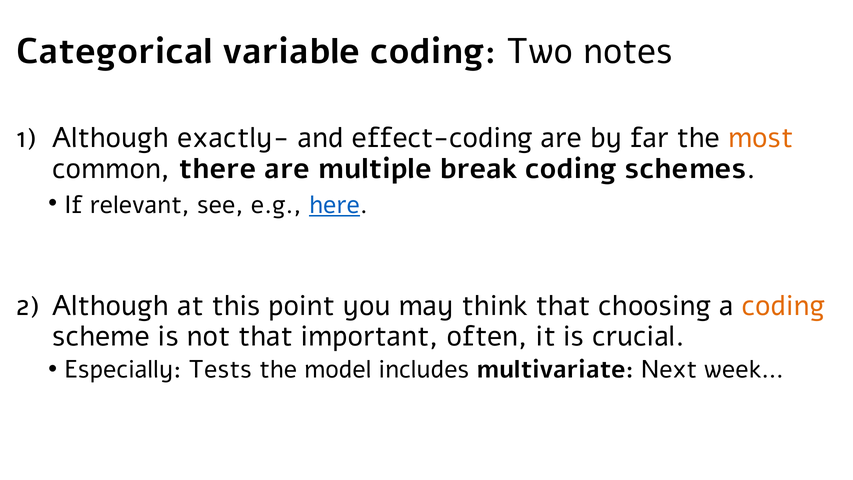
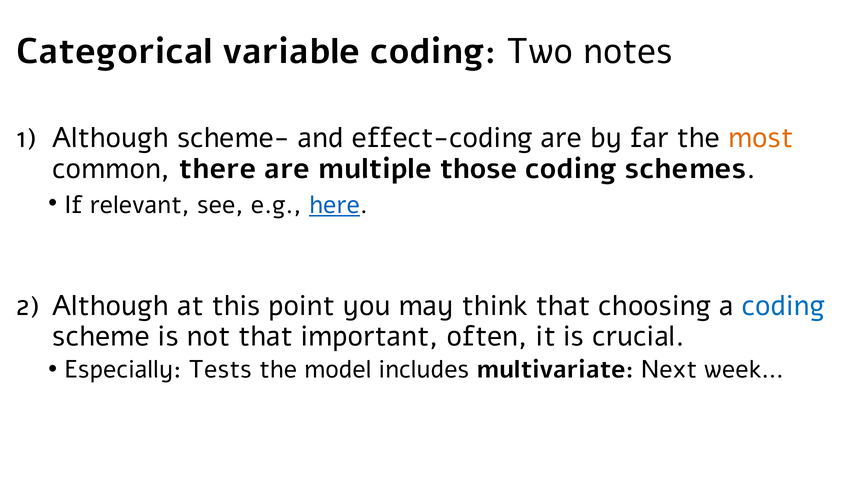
exactly-: exactly- -> scheme- (233, 138)
break: break -> those (479, 169)
coding colour: orange -> blue (783, 306)
